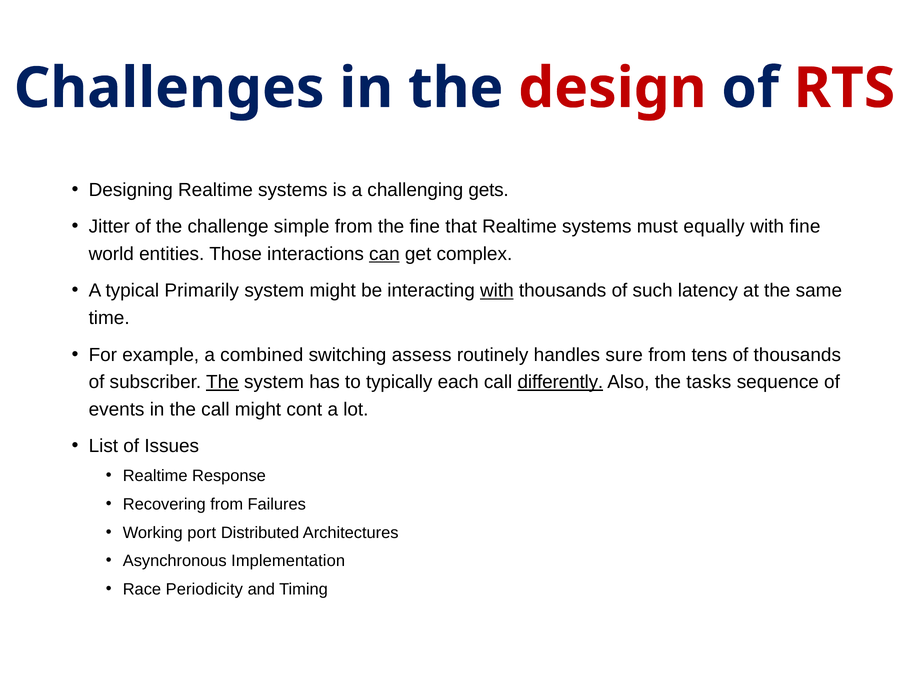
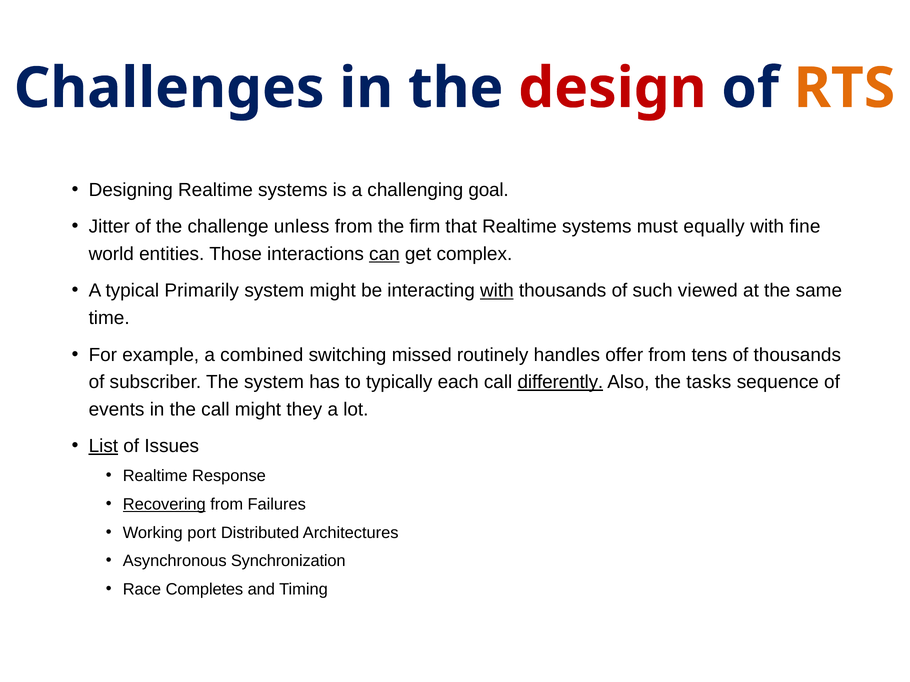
RTS colour: red -> orange (844, 88)
gets: gets -> goal (489, 190)
simple: simple -> unless (302, 227)
the fine: fine -> firm (425, 227)
latency: latency -> viewed (708, 291)
assess: assess -> missed (422, 355)
sure: sure -> offer (624, 355)
The underline: present -> none (222, 382)
cont: cont -> they (304, 410)
List underline: none -> present (103, 446)
Recovering underline: none -> present (164, 505)
Implementation: Implementation -> Synchronization (288, 561)
Periodicity: Periodicity -> Completes (204, 590)
